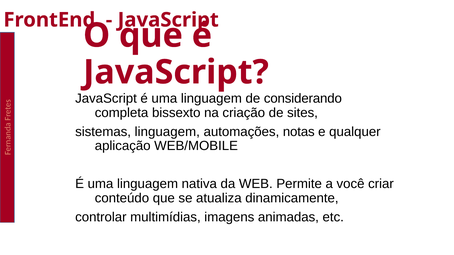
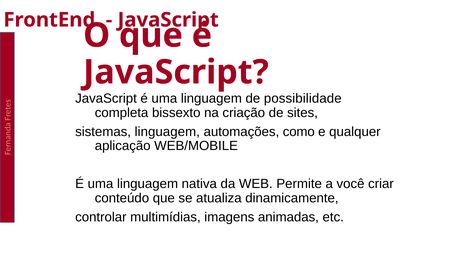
considerando: considerando -> possibilidade (303, 99)
notas: notas -> como (299, 132)
